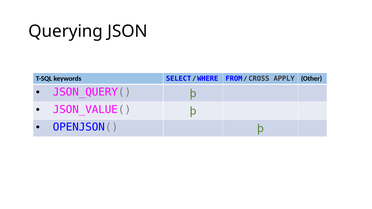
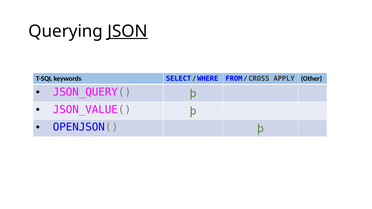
JSON underline: none -> present (128, 31)
